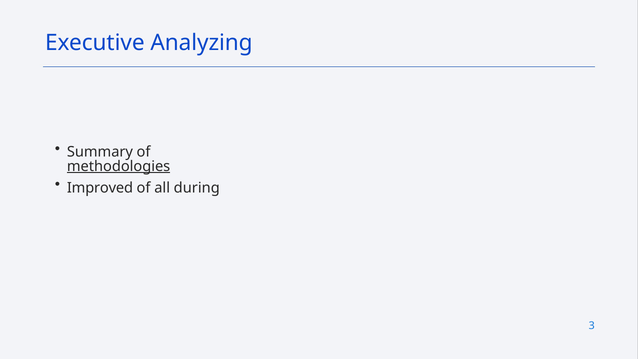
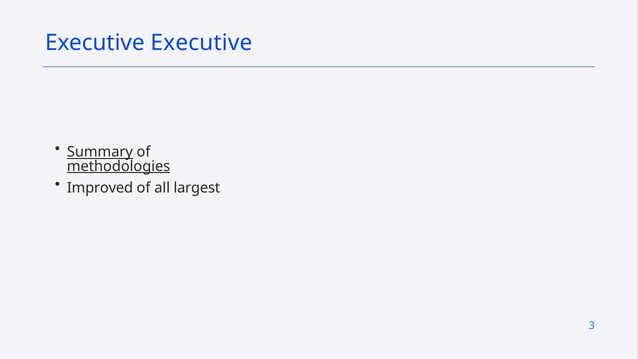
Executive Analyzing: Analyzing -> Executive (201, 43)
Summary underline: none -> present (100, 152)
during: during -> largest (197, 188)
